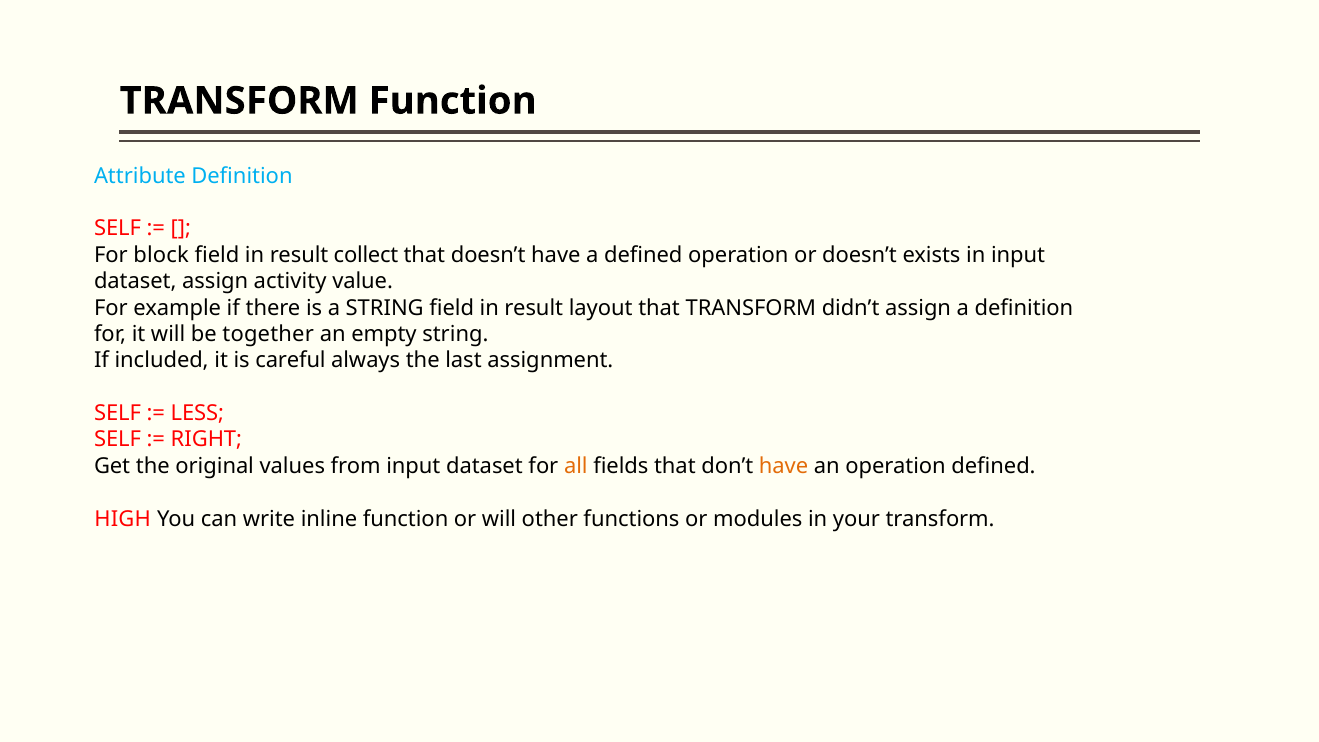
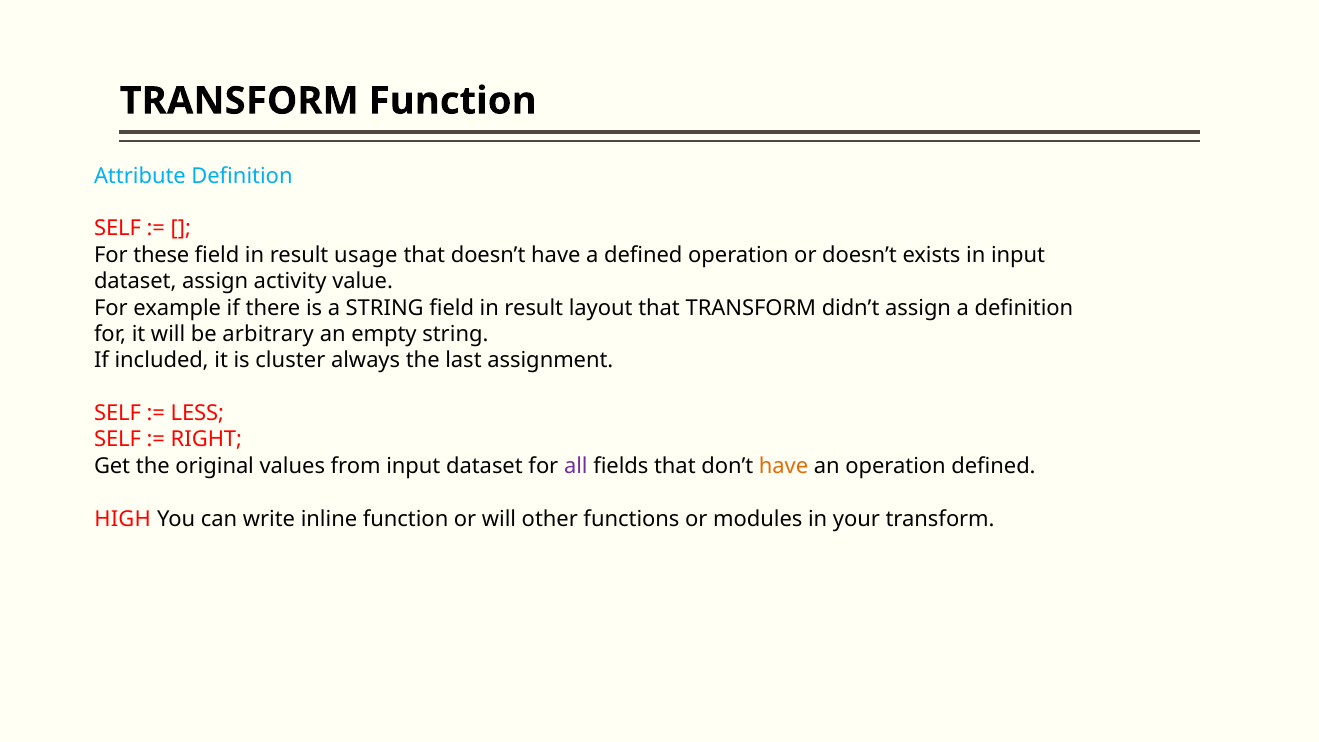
block: block -> these (161, 255)
collect: collect -> usage (366, 255)
together: together -> arbitrary (268, 334)
careful: careful -> cluster (290, 361)
all colour: orange -> purple (576, 466)
